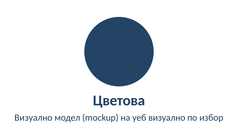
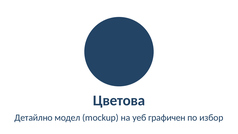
Визуално: Визуално -> Детайлно (34, 117)
уеб визуално: визуално -> графичен (167, 117)
